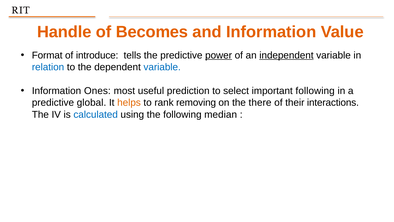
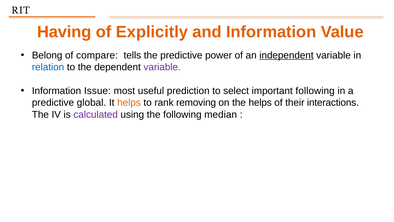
Handle: Handle -> Having (64, 32)
Becomes: Becomes -> Explicitly (152, 32)
Format: Format -> Belong (47, 55)
introduce: introduce -> compare (97, 55)
power underline: present -> none (219, 55)
variable colour: blue -> purple (162, 67)
Ones: Ones -> Issue (97, 91)
the there: there -> helps (260, 102)
calculated colour: blue -> purple (96, 114)
